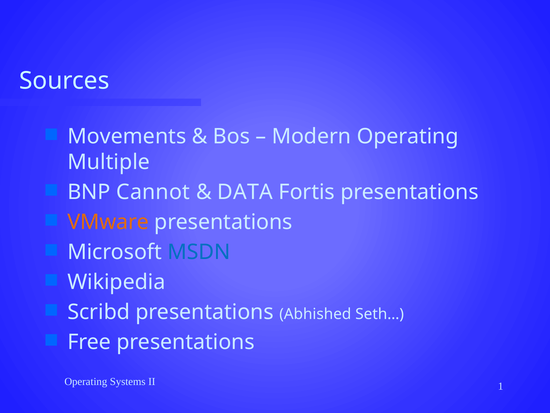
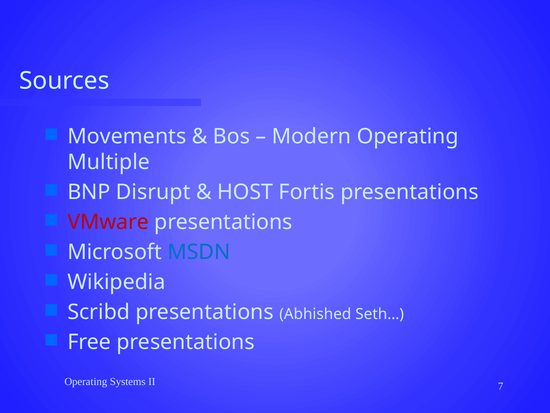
Cannot: Cannot -> Disrupt (153, 192)
DATA: DATA -> HOST (245, 192)
VMware colour: orange -> red (108, 222)
1: 1 -> 7 (501, 386)
